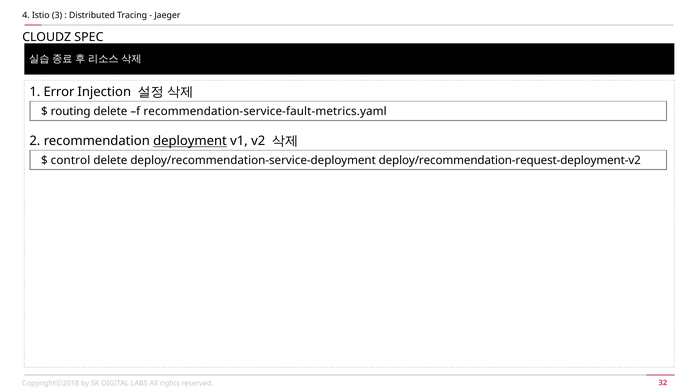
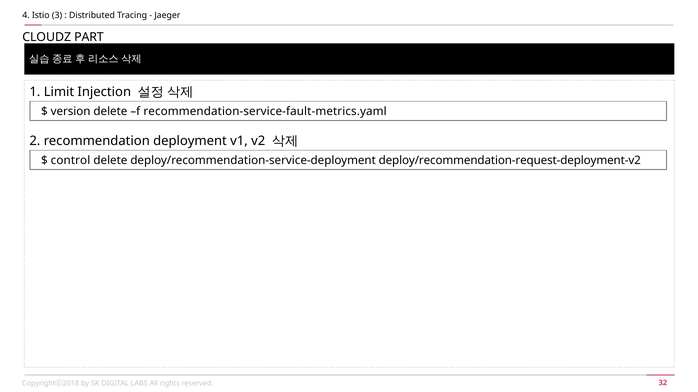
SPEC: SPEC -> PART (89, 37)
Error: Error -> Limit (59, 92)
routing: routing -> version (71, 112)
deployment underline: present -> none (190, 141)
